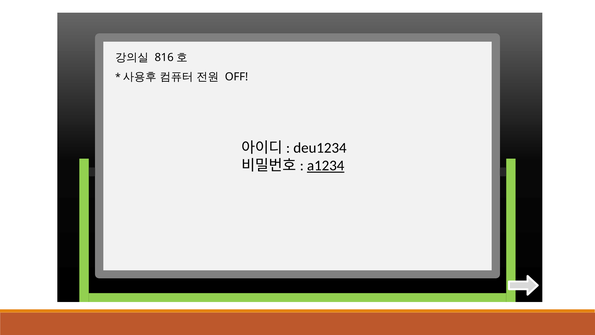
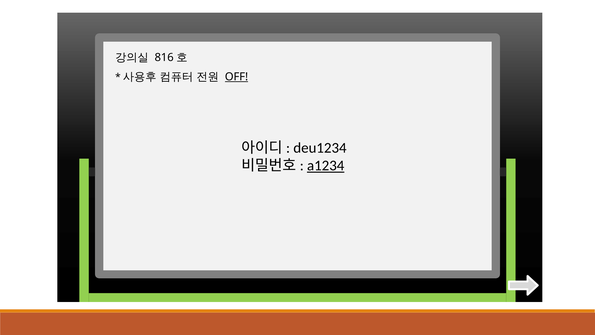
OFF underline: none -> present (236, 77)
